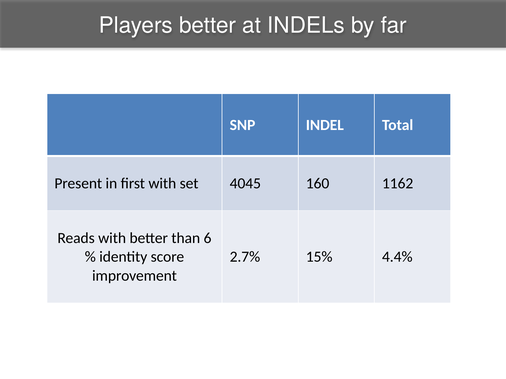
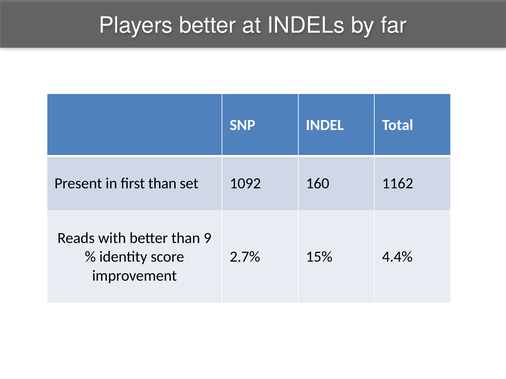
first with: with -> than (162, 184)
4045: 4045 -> 1092 (245, 184)
6: 6 -> 9 (208, 238)
